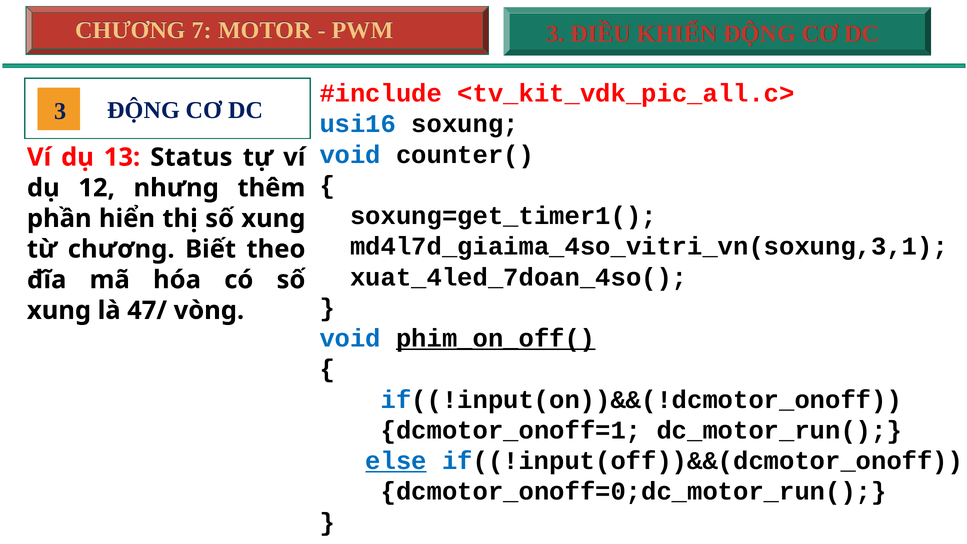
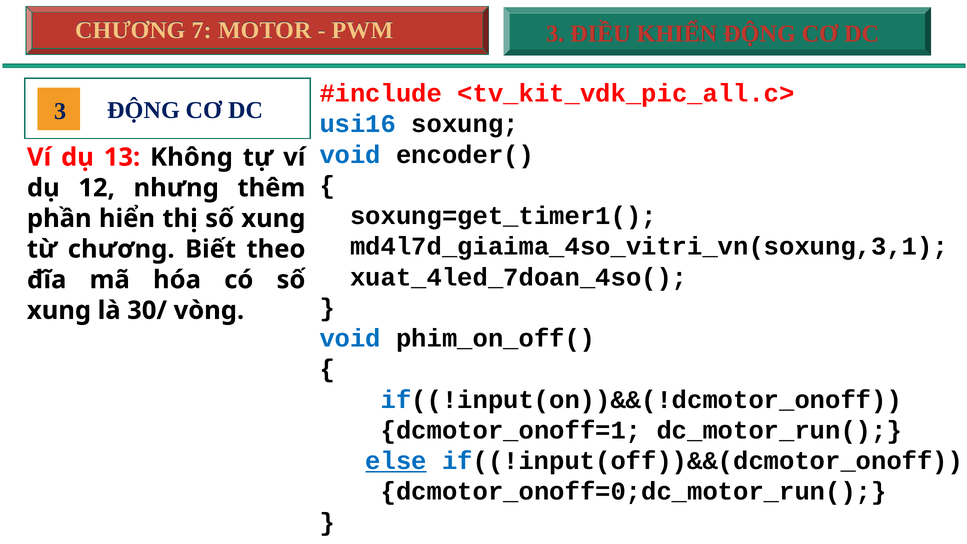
counter(: counter( -> encoder( (465, 155)
Status: Status -> Không (191, 157)
47/: 47/ -> 30/ (147, 310)
phim_on_off( underline: present -> none (496, 338)
